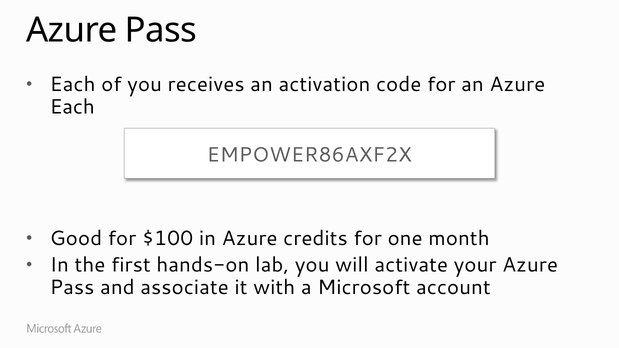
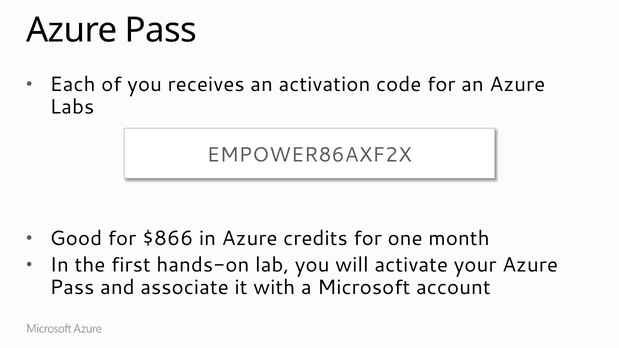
Each: Each -> Labs (72, 107)
$100: $100 -> $866 (168, 239)
